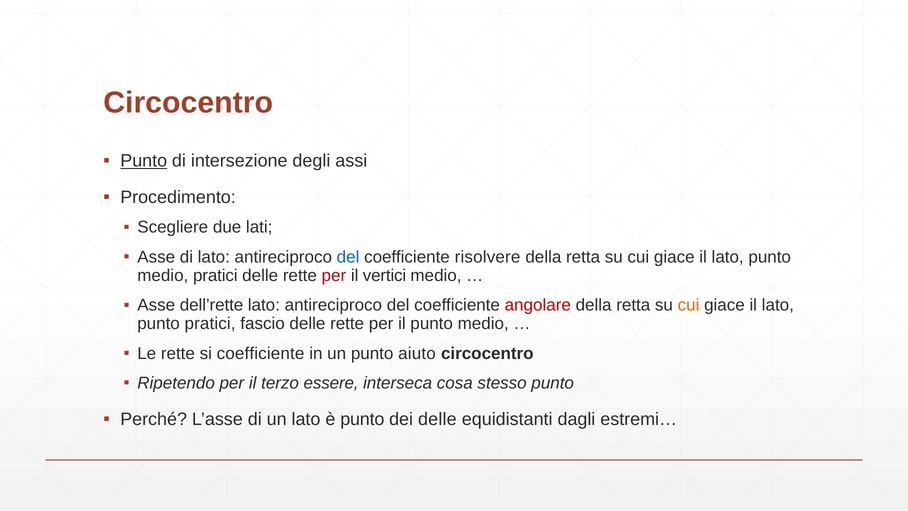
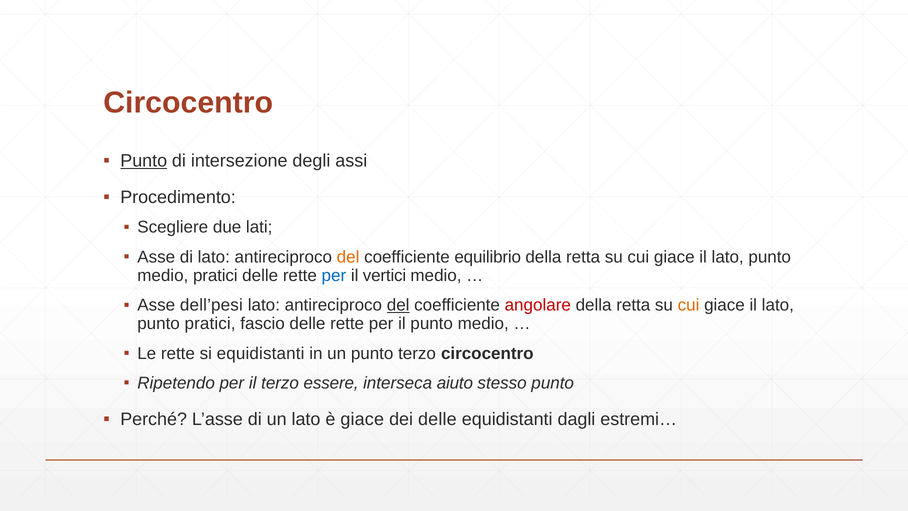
del colour: blue -> orange (348, 257)
risolvere: risolvere -> equilibrio (488, 257)
per colour: red -> blue (334, 275)
dell’rette: dell’rette -> dell’pesi (211, 305)
del underline: none -> present (398, 305)
si coefficiente: coefficiente -> equidistanti (261, 353)
punto aiuto: aiuto -> terzo (417, 353)
cosa: cosa -> aiuto (455, 383)
è punto: punto -> giace (362, 419)
